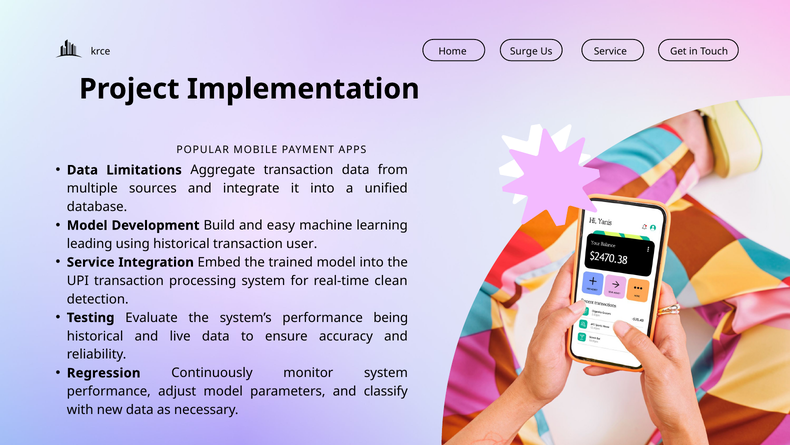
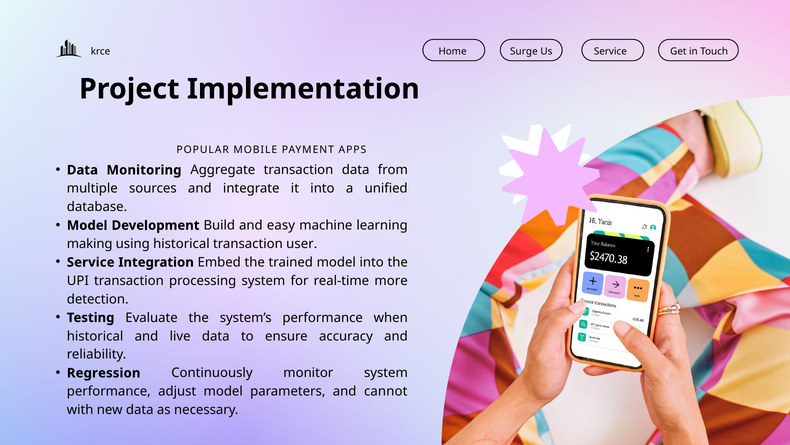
Limitations: Limitations -> Monitoring (144, 170)
leading: leading -> making (90, 244)
clean: clean -> more (391, 280)
being: being -> when (391, 317)
classify: classify -> cannot (386, 391)
